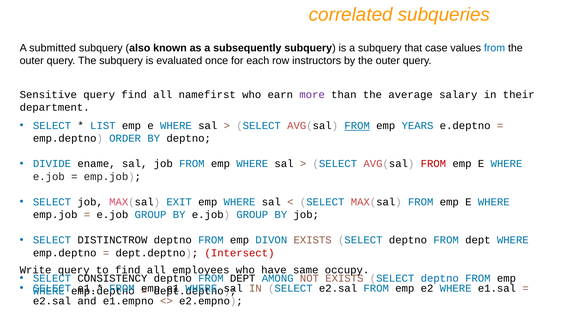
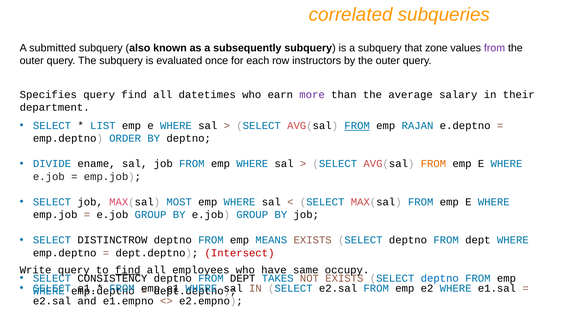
case: case -> zone (436, 48)
from colour: blue -> purple (495, 48)
Sensitive: Sensitive -> Specifies (48, 94)
namefirst: namefirst -> datetimes (207, 94)
YEARS: YEARS -> RAJAN (417, 126)
FROM colour: red -> orange (433, 164)
EXIT: EXIT -> MOST (179, 202)
DIVON: DIVON -> MEANS (271, 240)
find underline: none -> present (128, 270)
AMONG: AMONG -> TAKES (278, 278)
